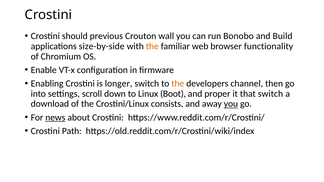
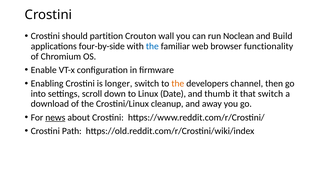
previous: previous -> partition (106, 36)
Bonobo: Bonobo -> Noclean (239, 36)
size-by-side: size-by-side -> four-by-side (102, 46)
the colour: orange -> blue (152, 46)
Boot: Boot -> Date (173, 94)
proper: proper -> thumb (217, 94)
consists: consists -> cleanup (167, 104)
you underline: present -> none (231, 104)
